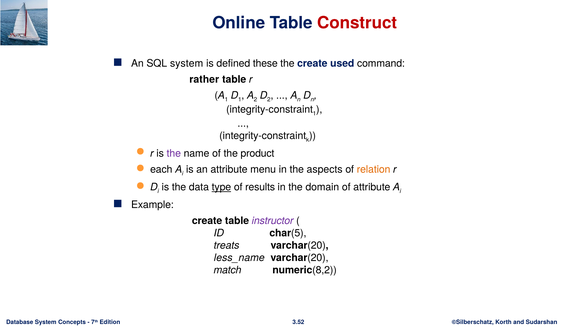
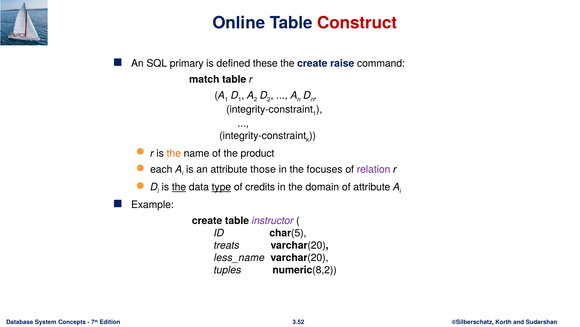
SQL system: system -> primary (187, 63)
used: used -> raise (342, 63)
rather: rather -> match (204, 79)
the colour: purple -> orange (174, 153)
menu: menu -> those (263, 169)
aspects: aspects -> focuses (325, 169)
relation colour: orange -> purple (374, 169)
the underline: none -> present (179, 187)
results: results -> credits (260, 187)
match: match -> tuples (227, 270)
